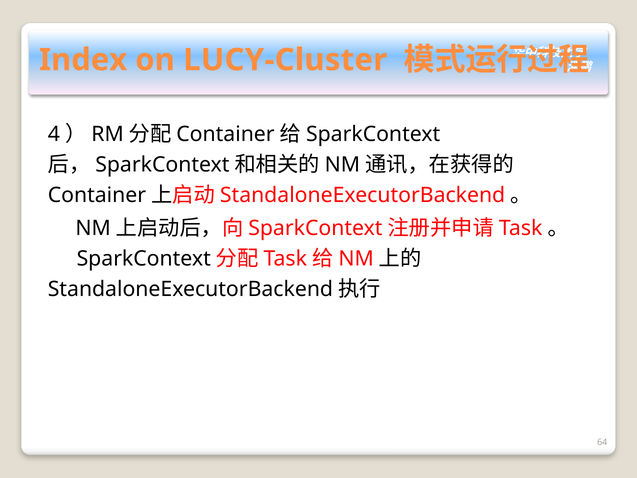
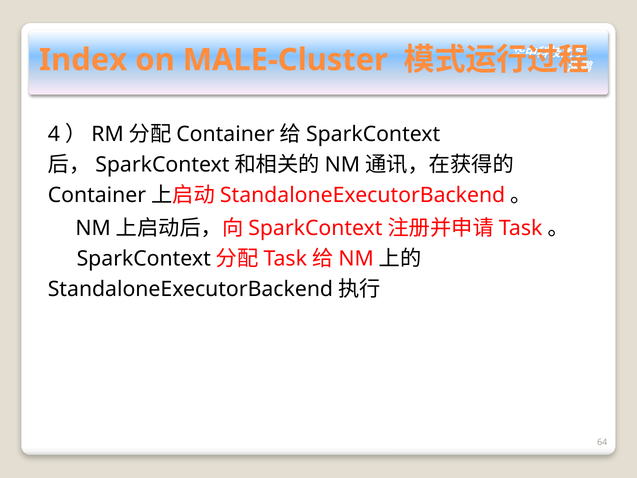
LUCY-Cluster: LUCY-Cluster -> MALE-Cluster (285, 60)
